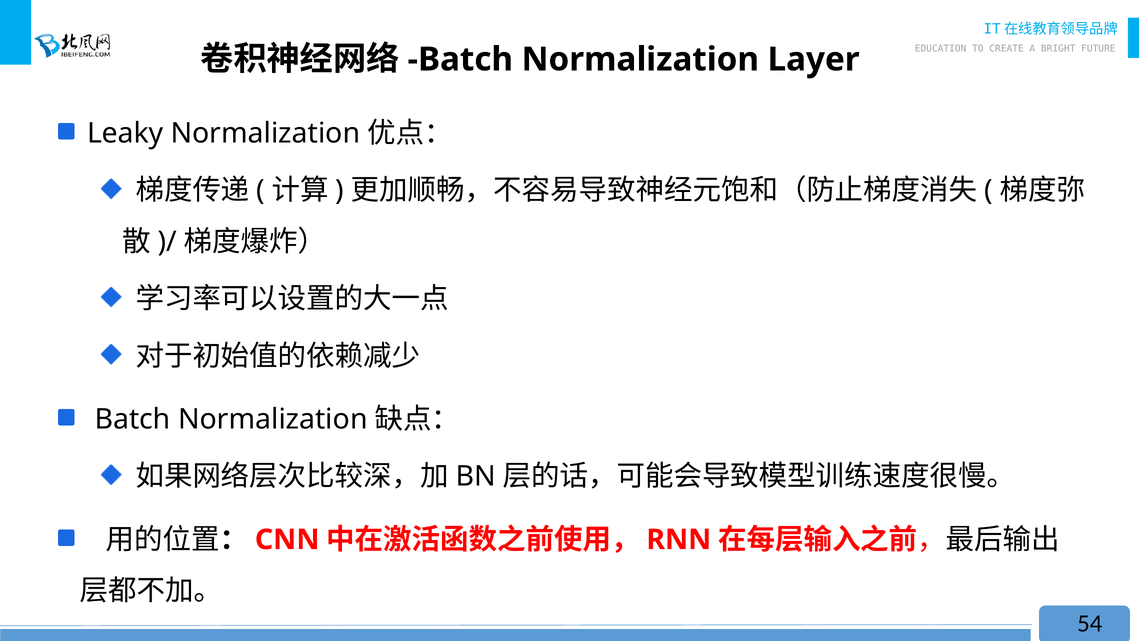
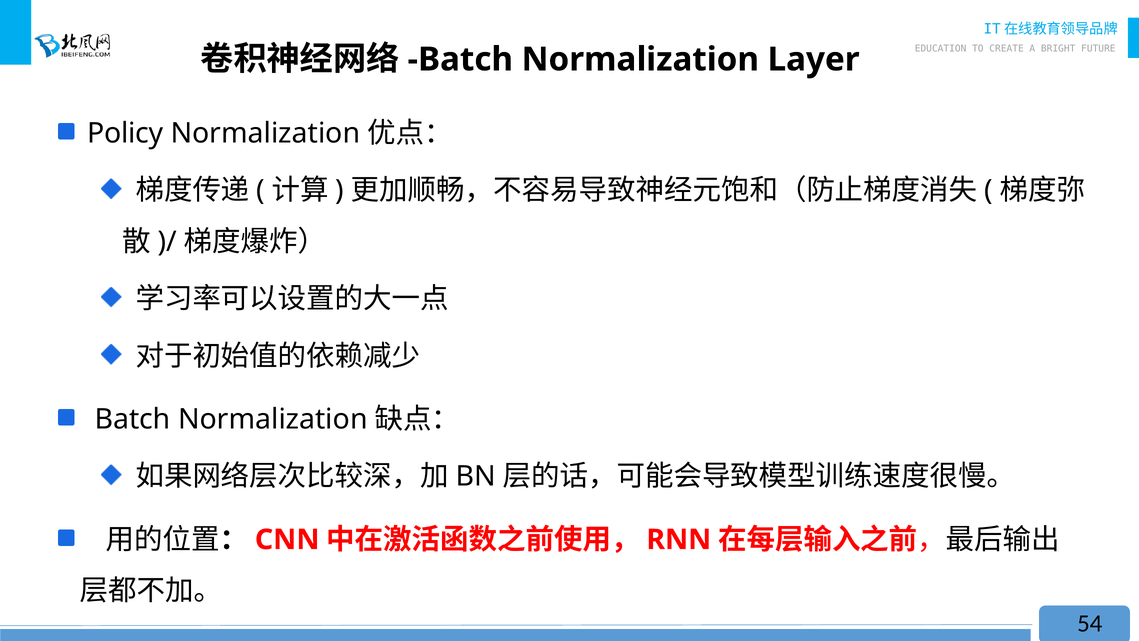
Leaky: Leaky -> Policy (125, 133)
